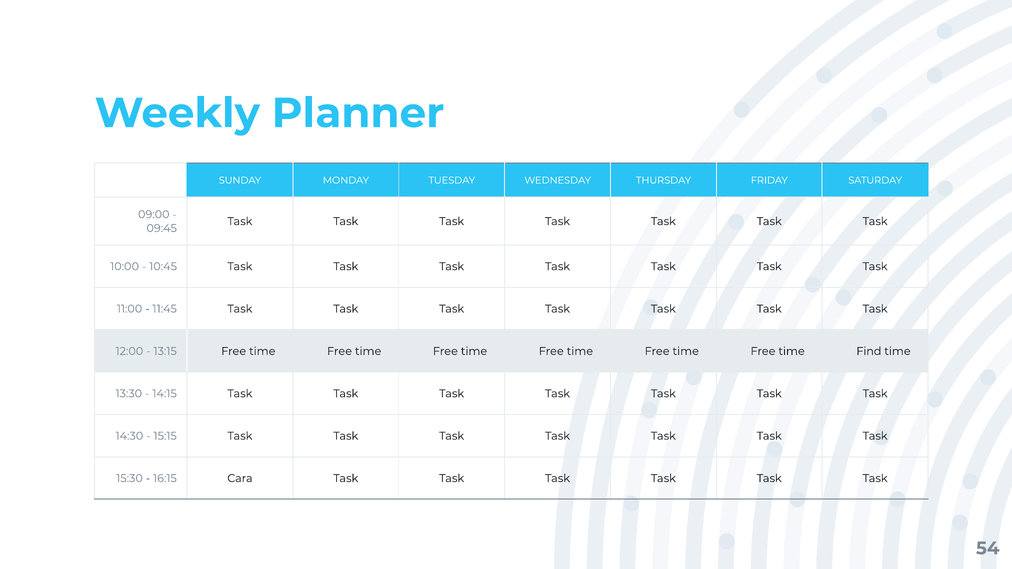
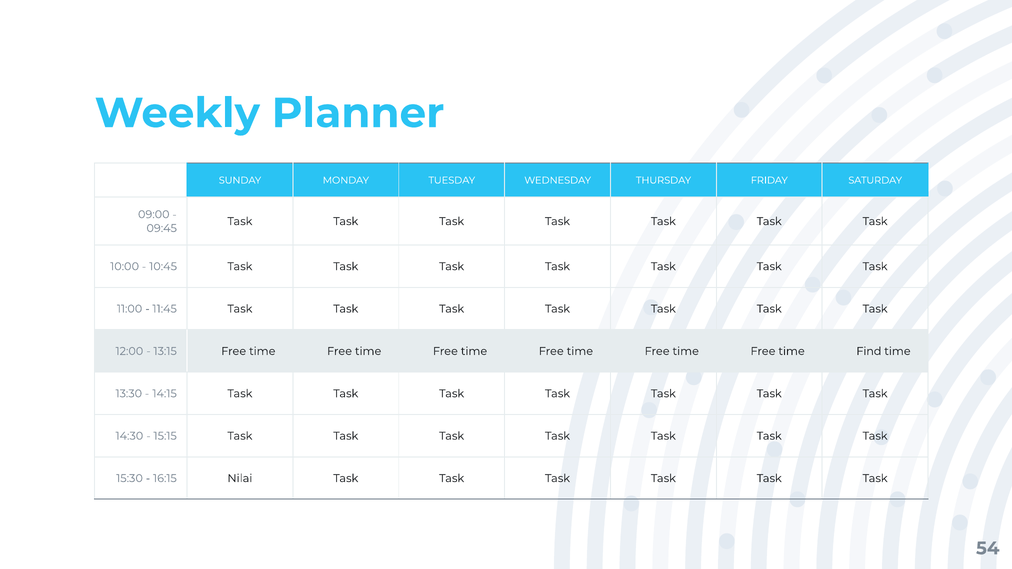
Cara: Cara -> Nilai (240, 479)
